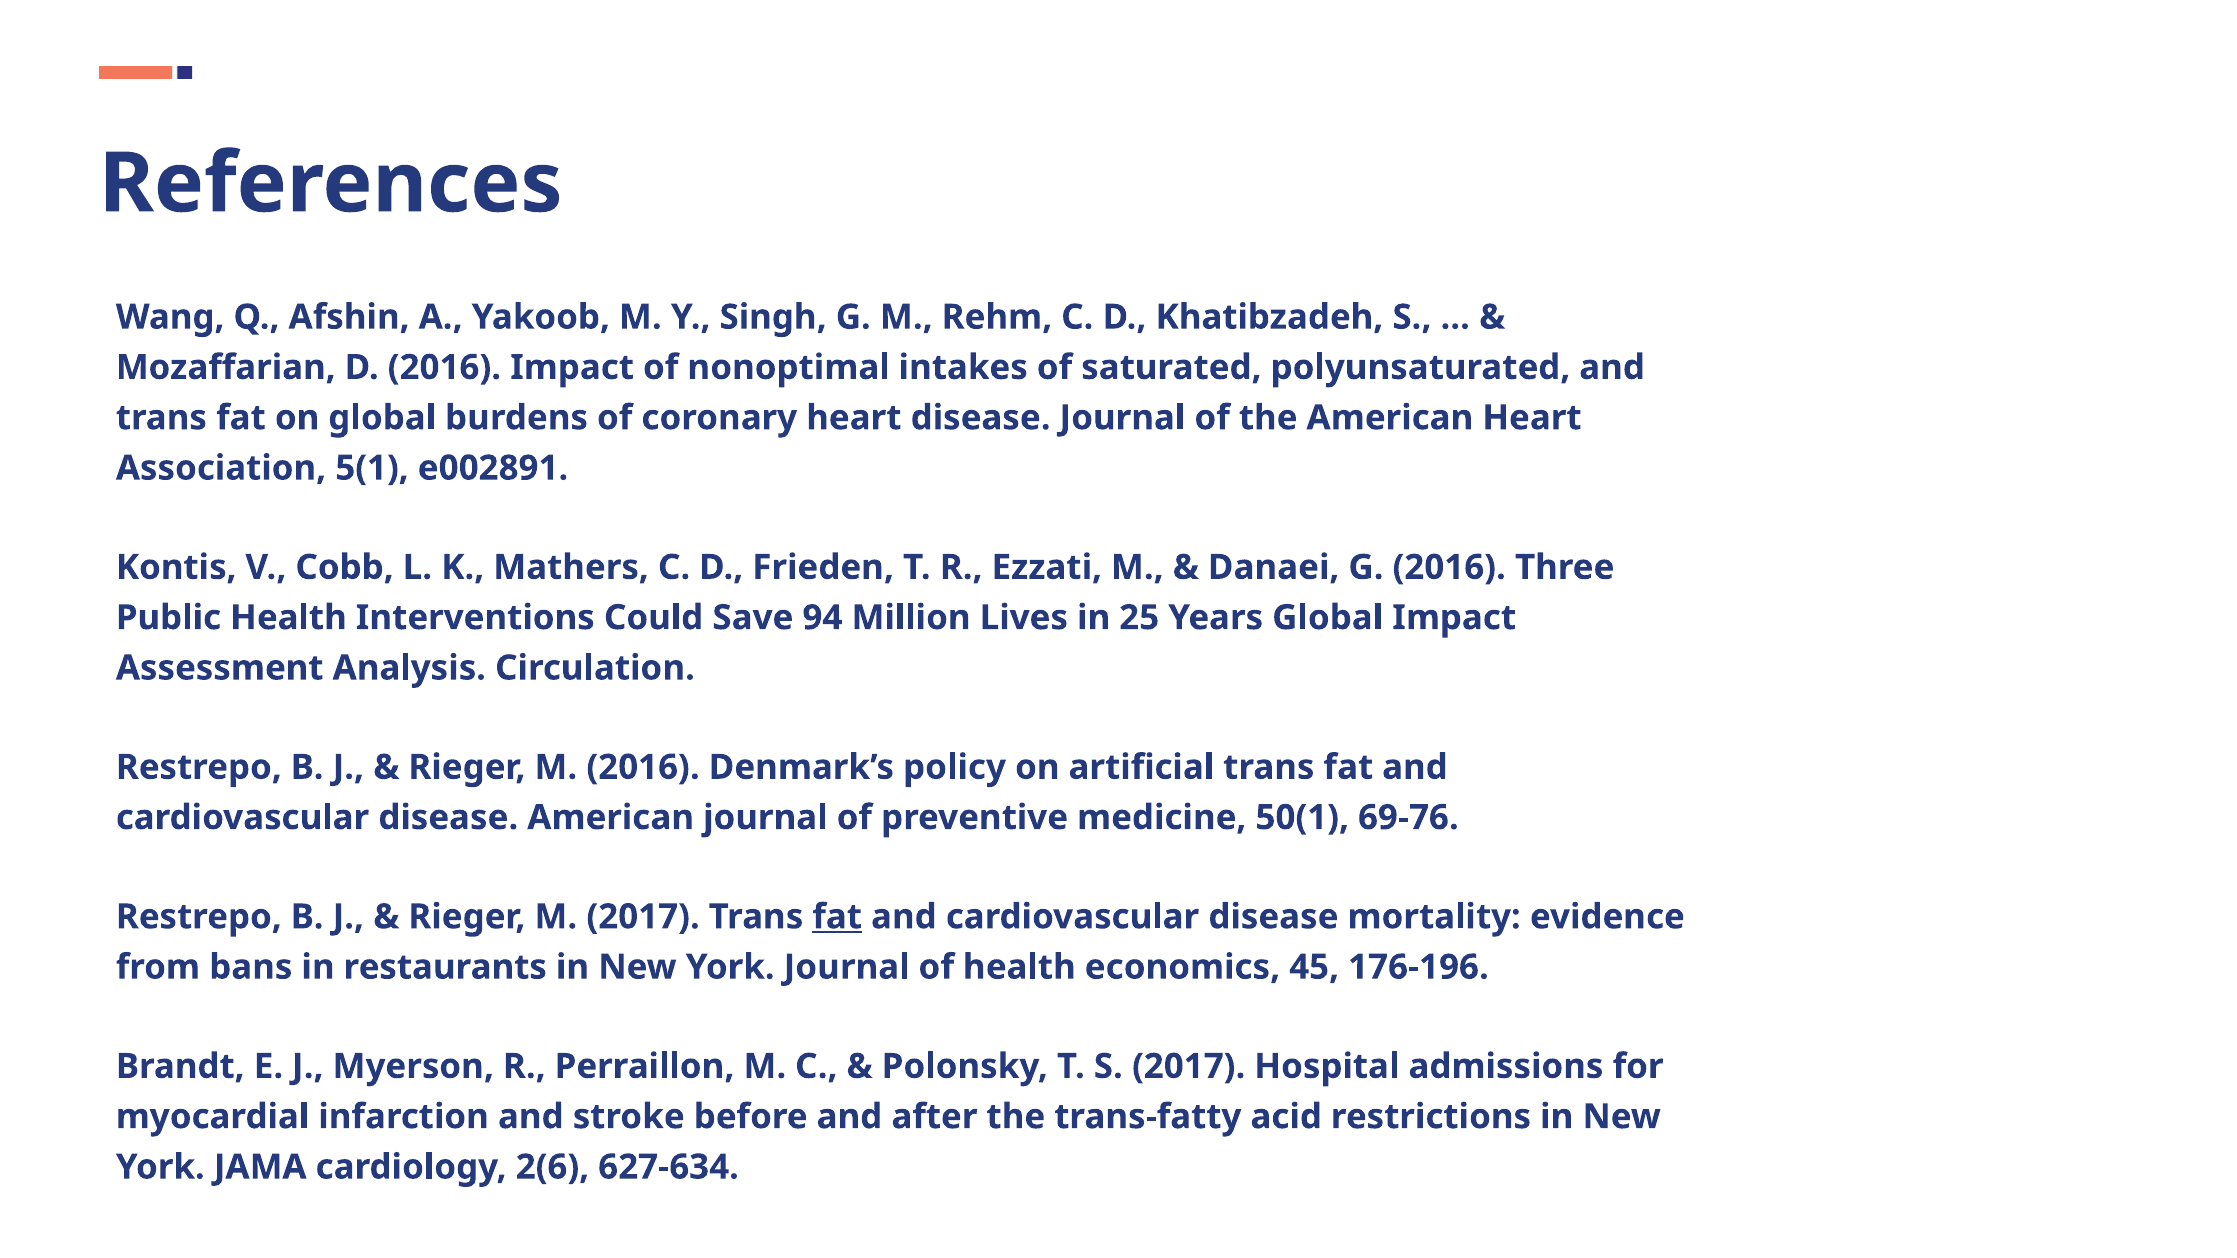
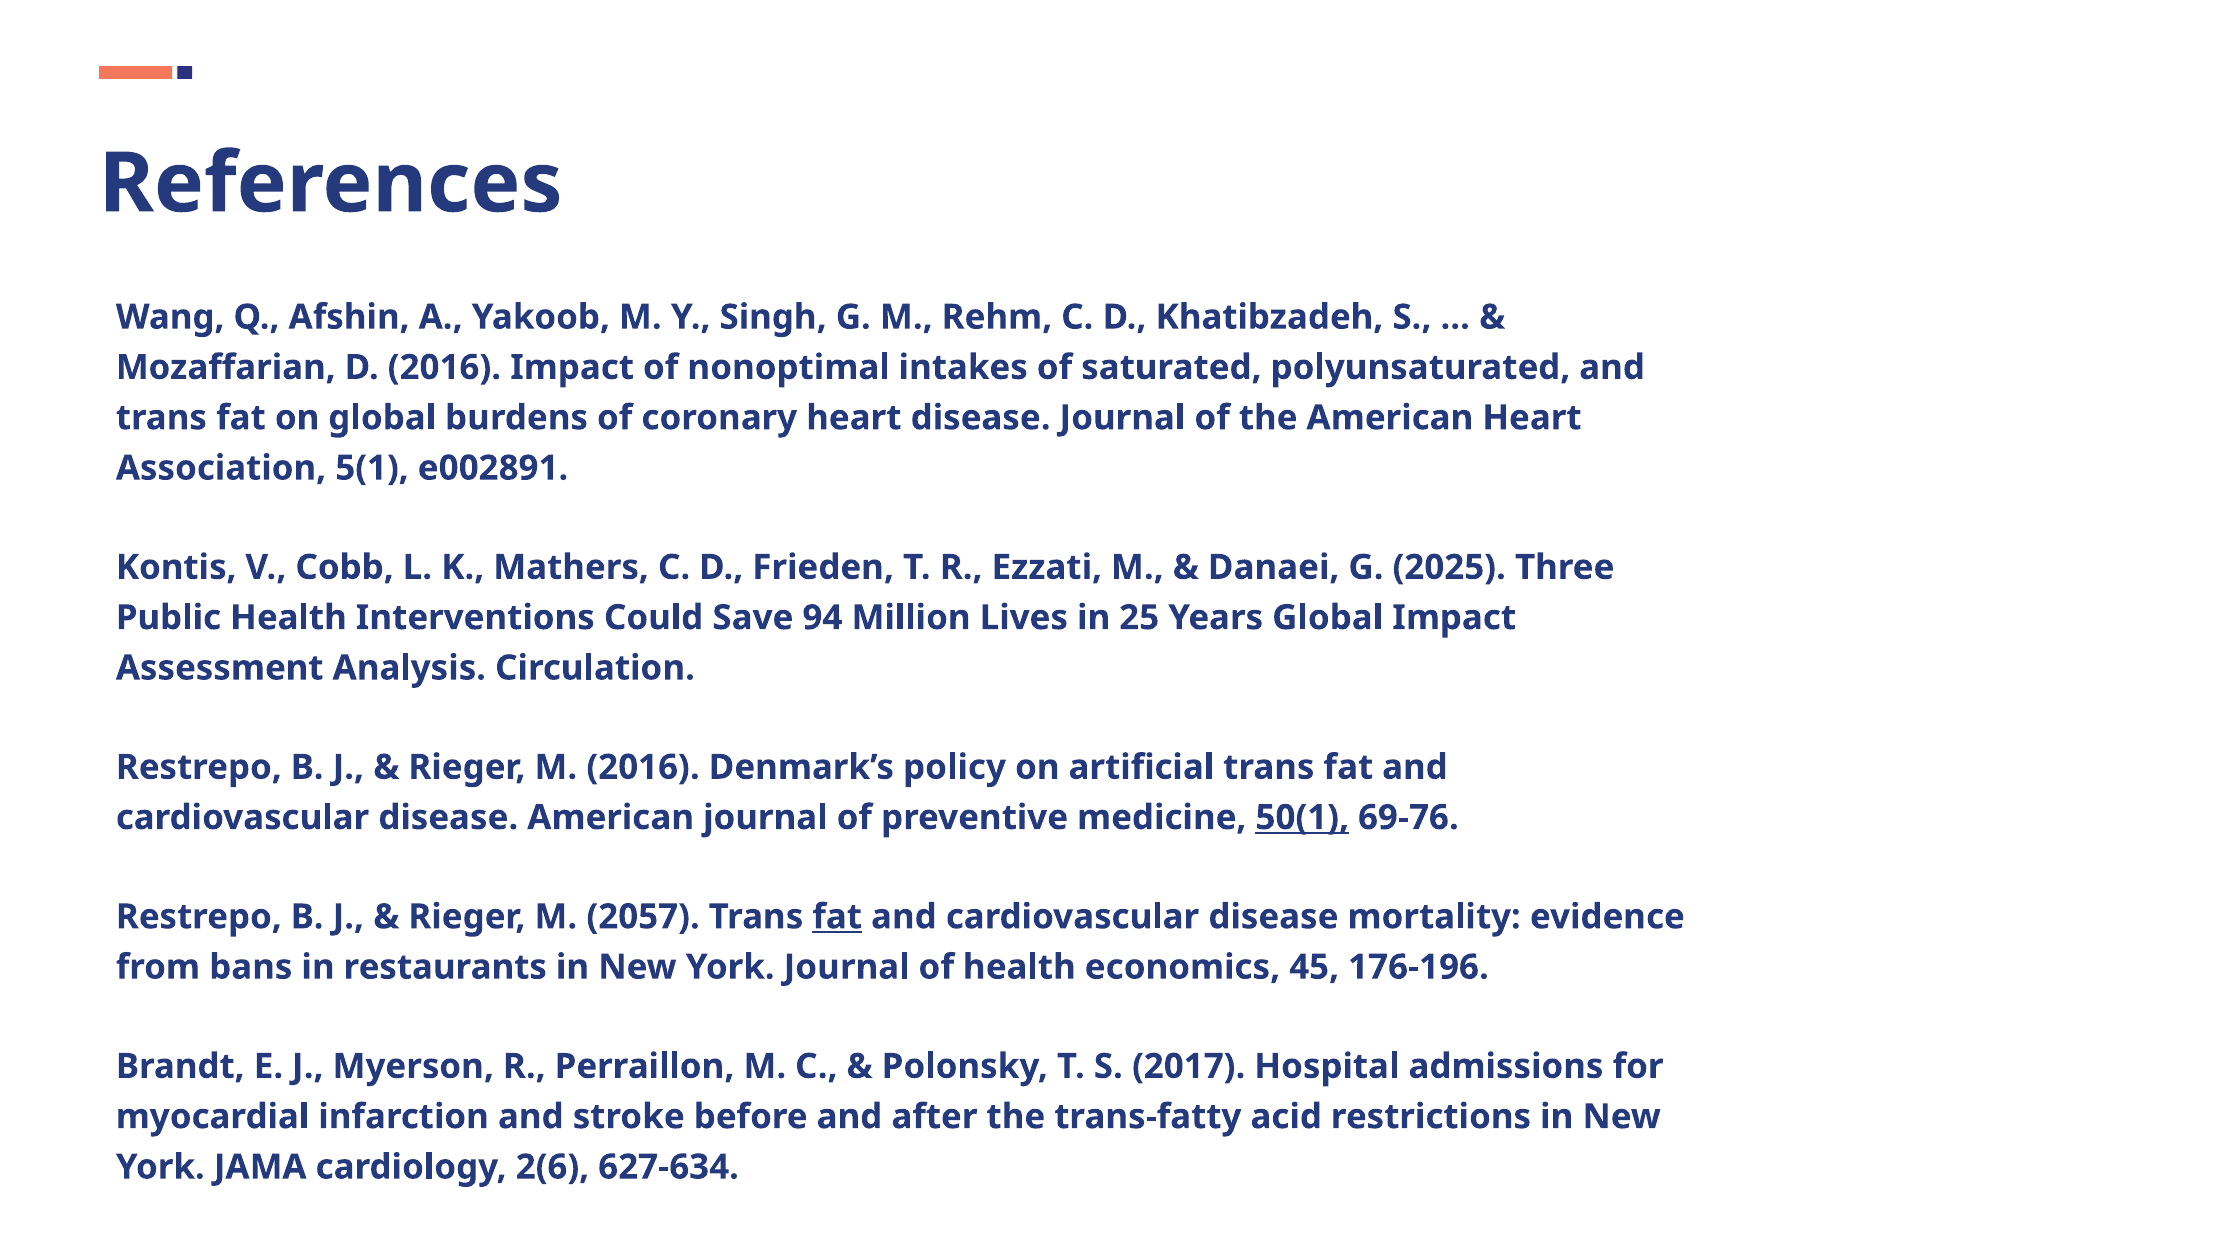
G 2016: 2016 -> 2025 (1449, 567)
50(1 underline: none -> present (1302, 818)
M 2017: 2017 -> 2057 (643, 917)
